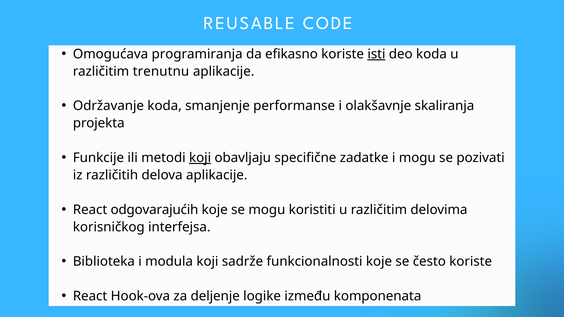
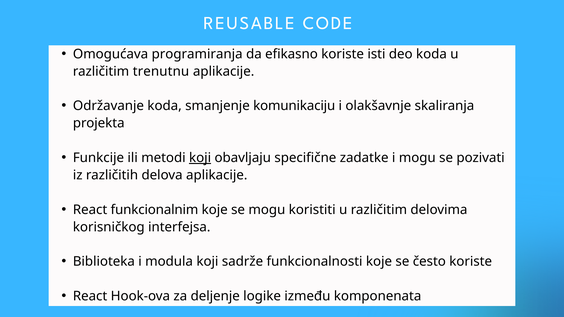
isti underline: present -> none (376, 54)
performanse: performanse -> komunikaciju (294, 106)
odgovarajućih: odgovarajućih -> funkcionalnim (154, 210)
